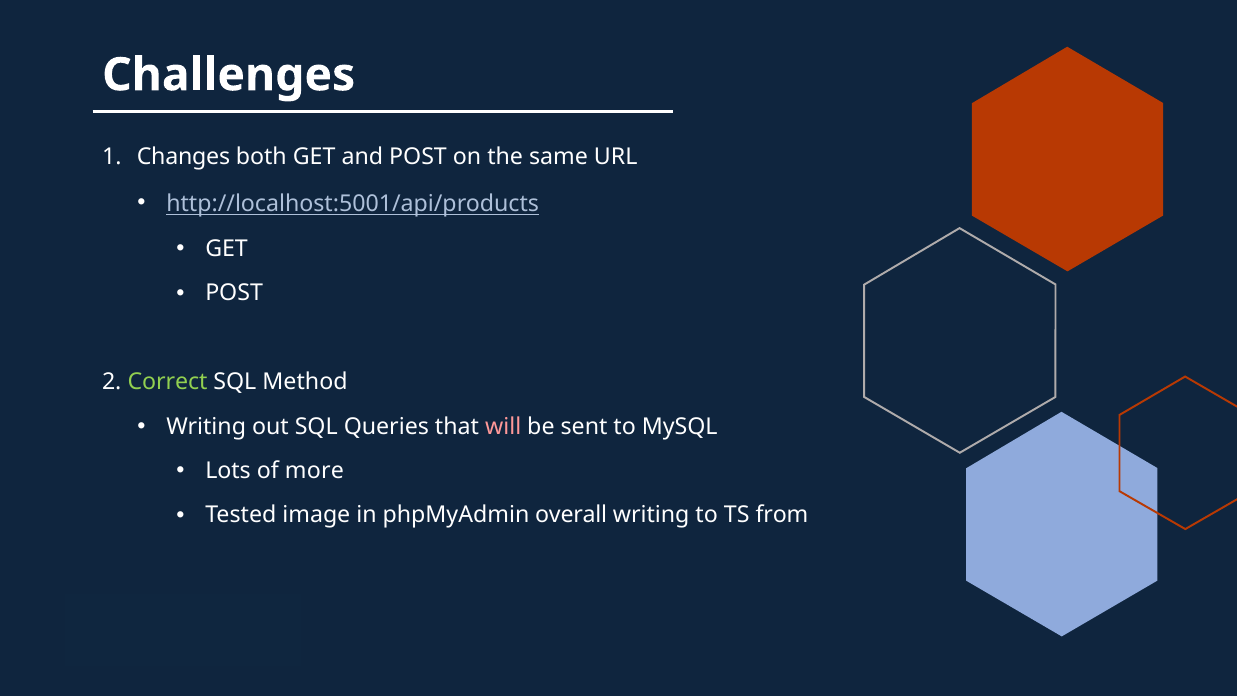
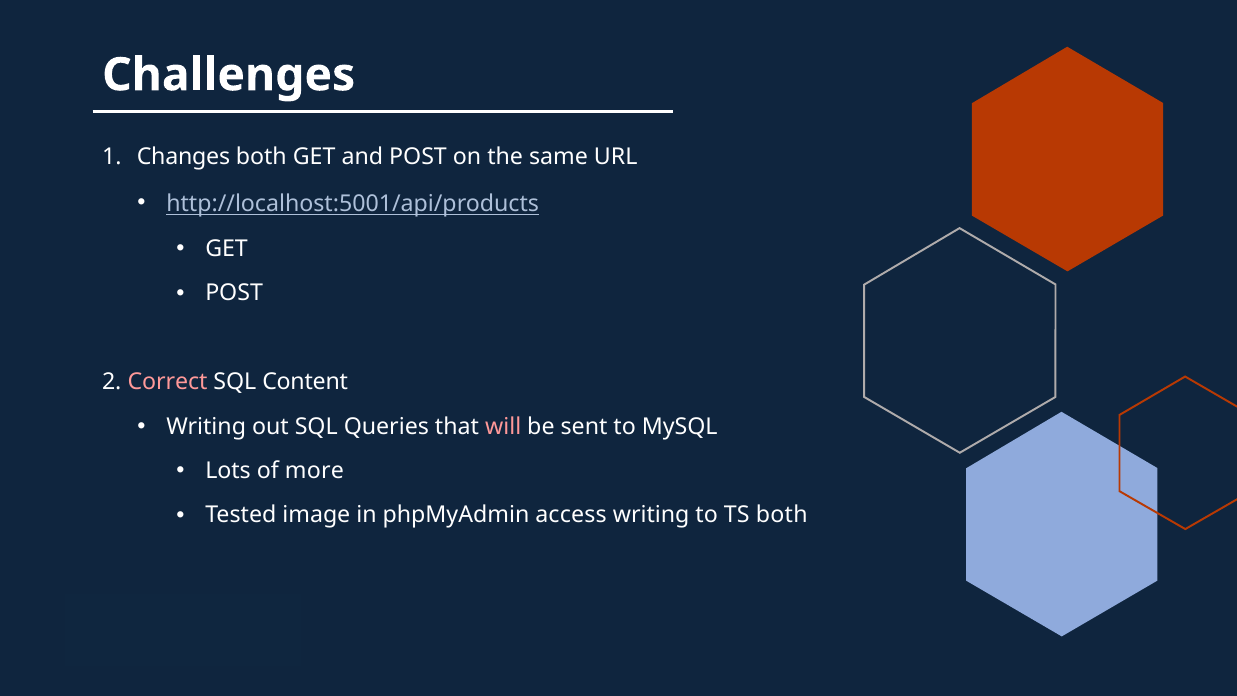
Correct colour: light green -> pink (168, 382)
Method: Method -> Content (305, 382)
overall: overall -> access (571, 515)
TS from: from -> both (782, 515)
